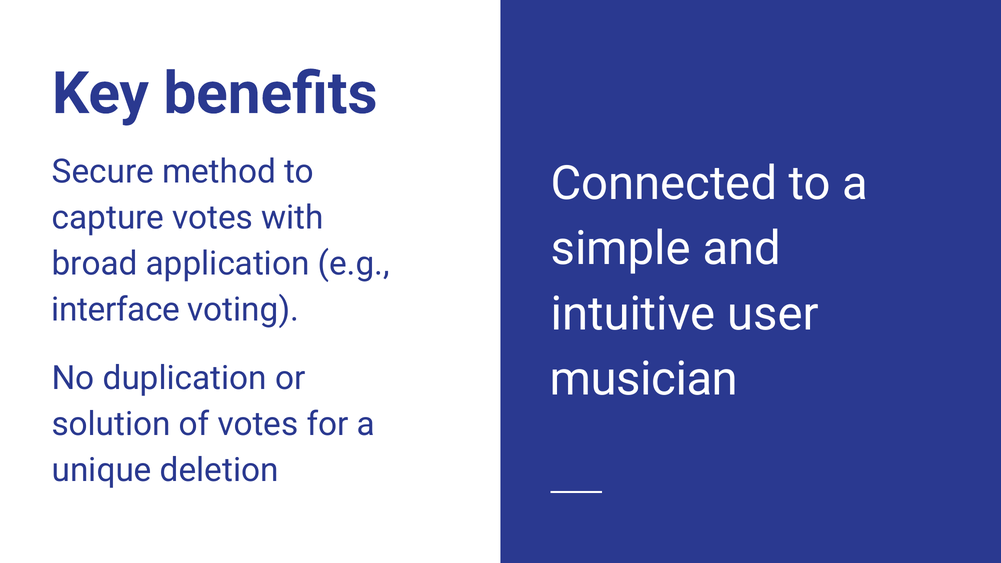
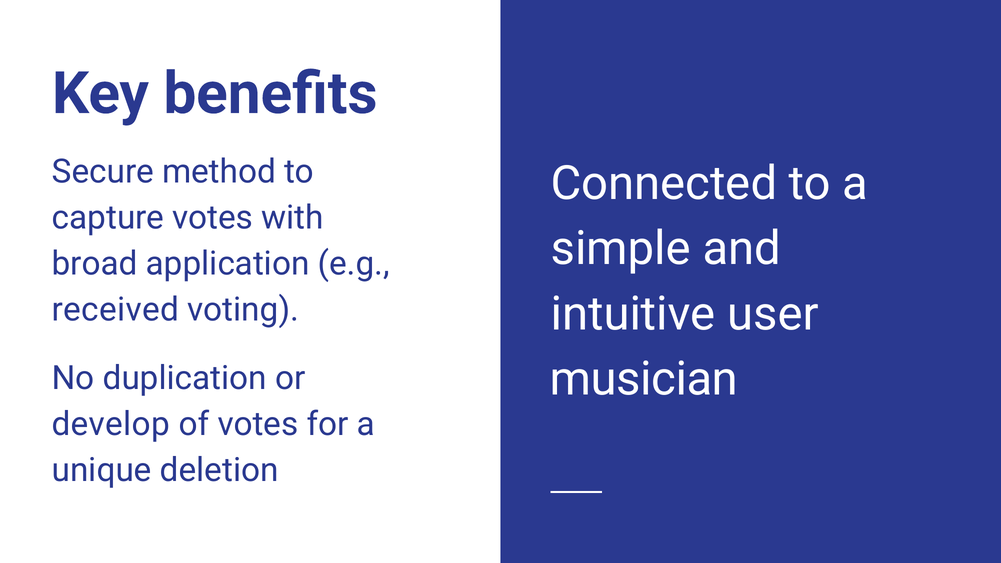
interface: interface -> received (115, 310)
solution: solution -> develop (111, 424)
